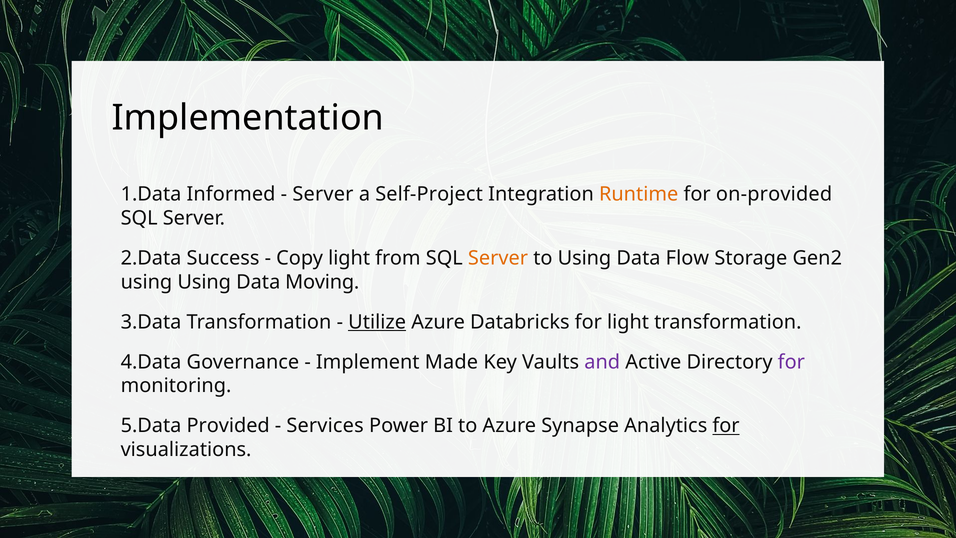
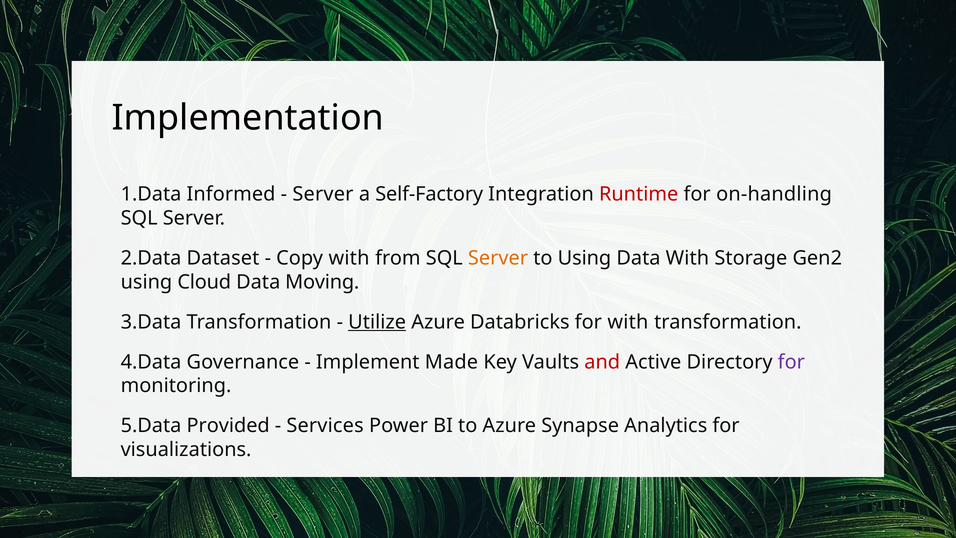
Self-Project: Self-Project -> Self-Factory (429, 194)
Runtime colour: orange -> red (639, 194)
on-provided: on-provided -> on-handling (774, 194)
Success: Success -> Dataset (223, 258)
Copy light: light -> with (349, 258)
Data Flow: Flow -> With (687, 258)
using Using: Using -> Cloud (204, 282)
for light: light -> with (628, 322)
and colour: purple -> red (602, 362)
for underline: present -> none (726, 426)
